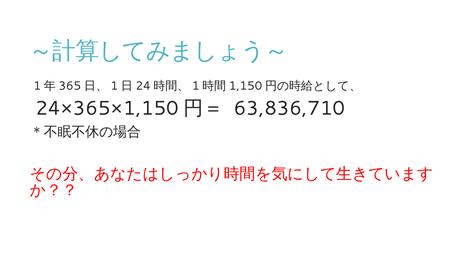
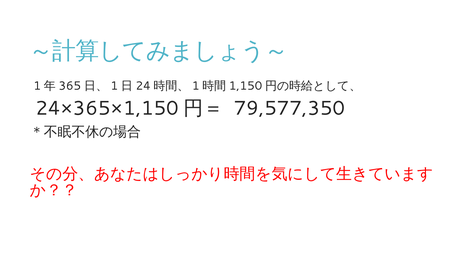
63,836,710: 63,836,710 -> 79,577,350 (289, 108)
